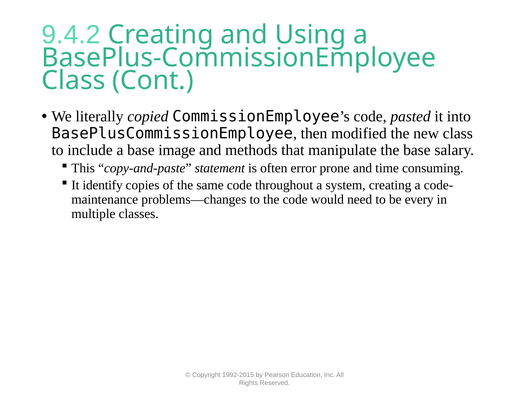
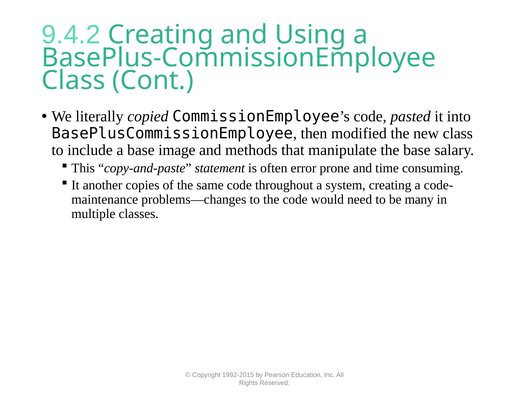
identify: identify -> another (103, 185)
every: every -> many (419, 199)
